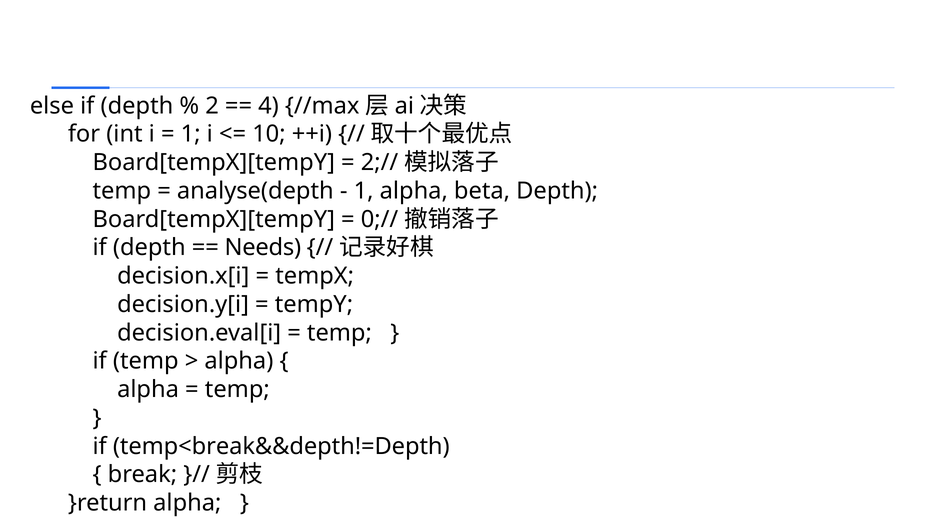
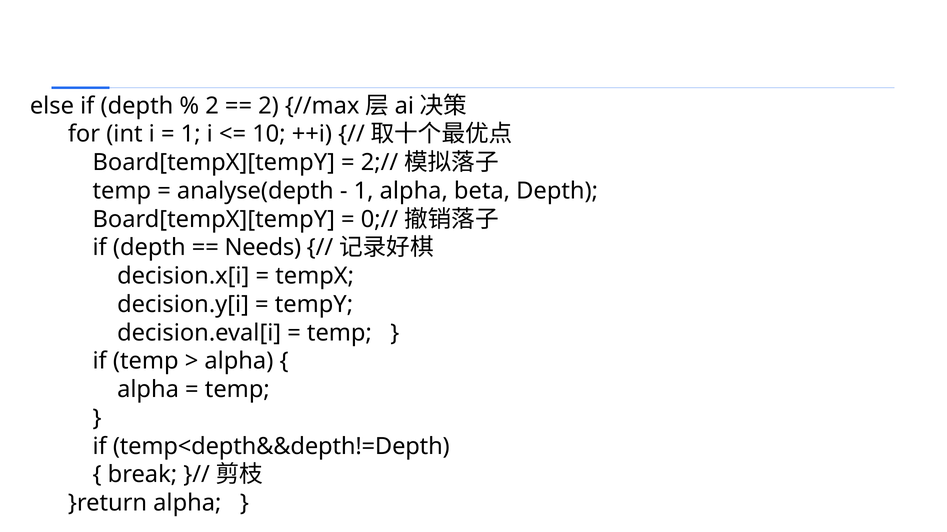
4: 4 -> 2 (268, 106)
temp<break&&depth!=Depth: temp<break&&depth!=Depth -> temp<depth&&depth!=Depth (281, 447)
